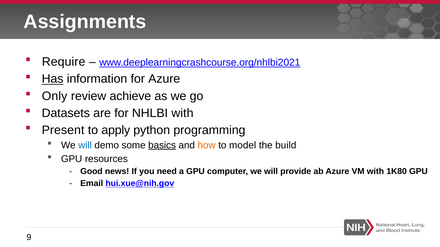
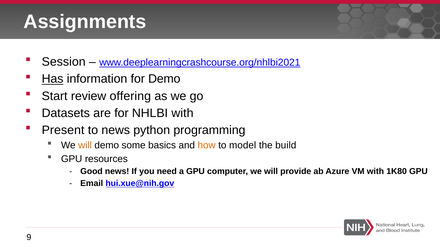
Require: Require -> Session (64, 62)
for Azure: Azure -> Demo (164, 79)
Only: Only -> Start (55, 96)
achieve: achieve -> offering (130, 96)
to apply: apply -> news (116, 130)
will colour: blue -> orange (85, 145)
basics underline: present -> none (162, 145)
